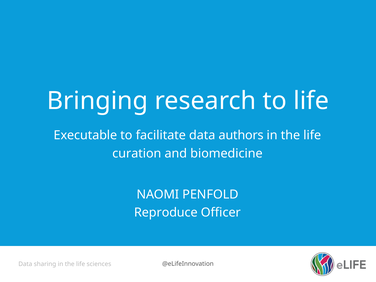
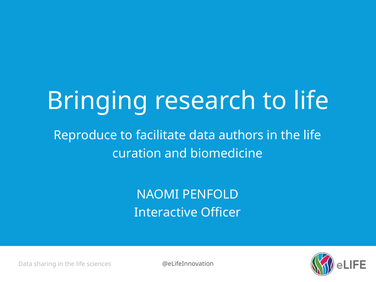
Executable: Executable -> Reproduce (85, 135)
Reproduce: Reproduce -> Interactive (166, 213)
